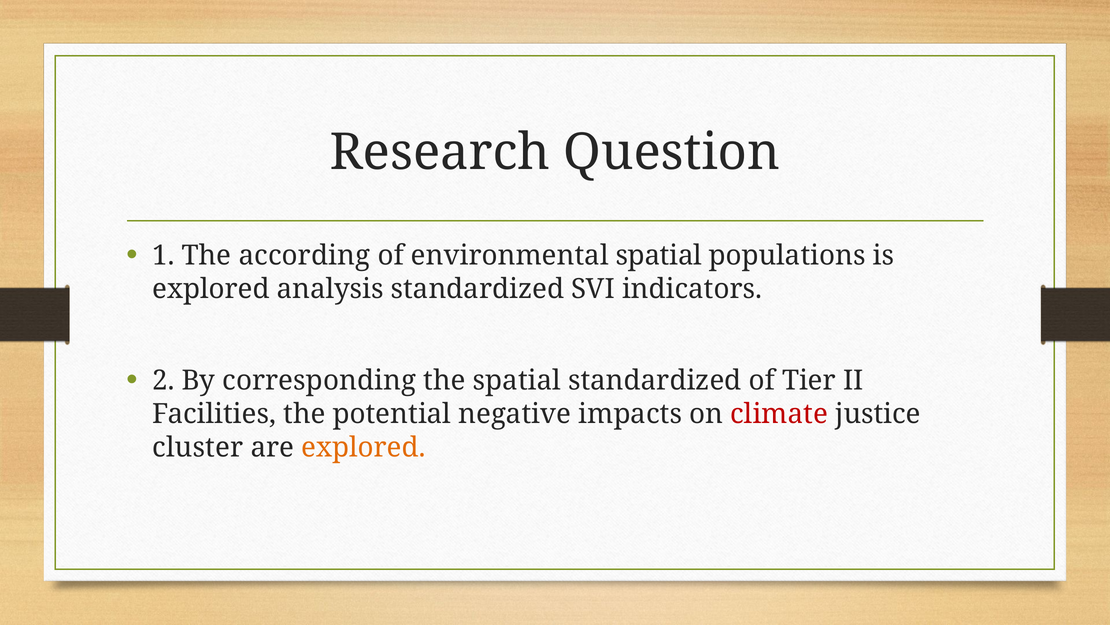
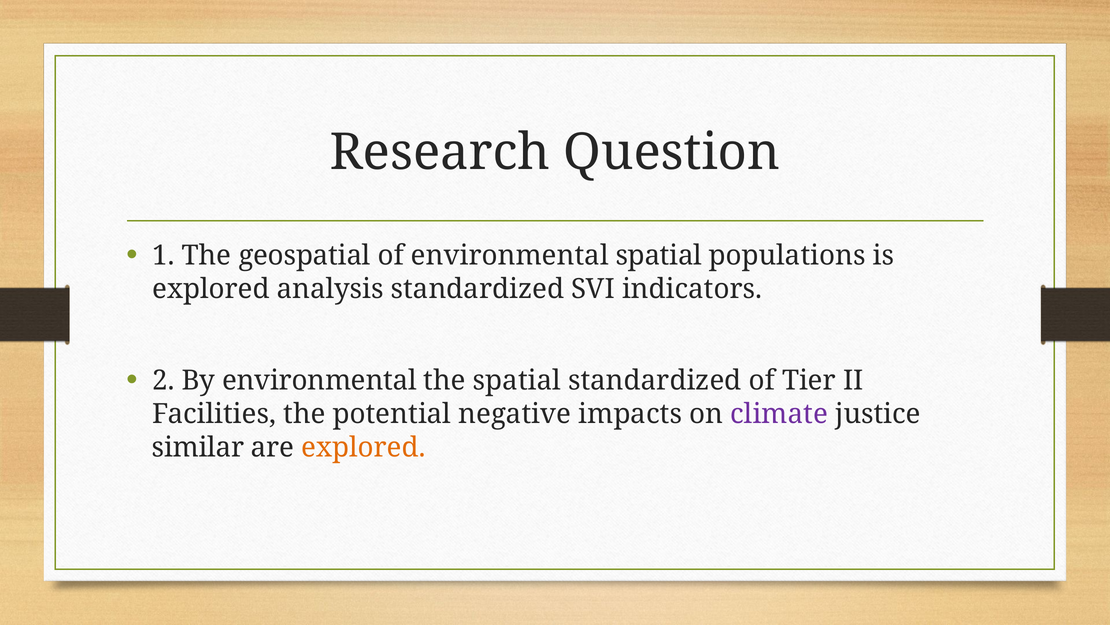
according: according -> geospatial (305, 256)
By corresponding: corresponding -> environmental (319, 380)
climate colour: red -> purple (779, 414)
cluster: cluster -> similar (198, 447)
